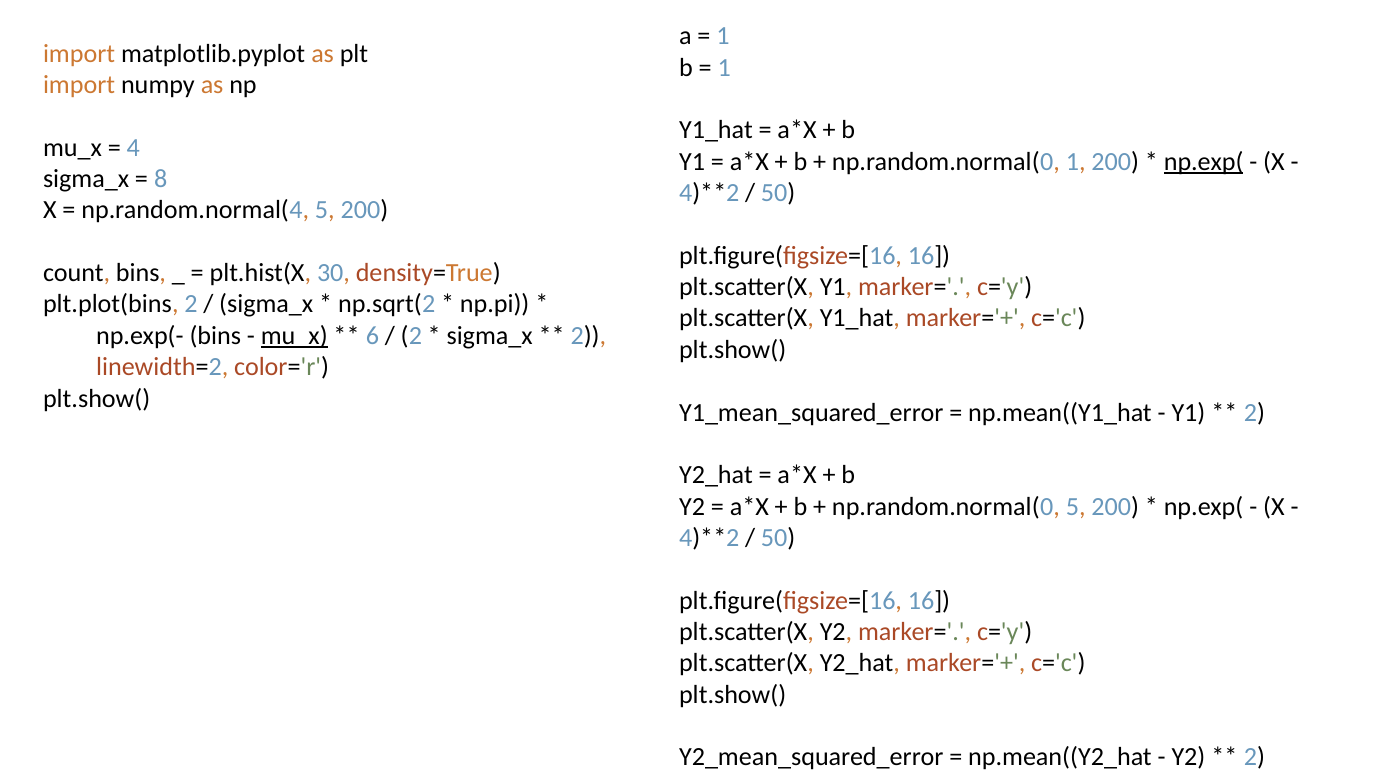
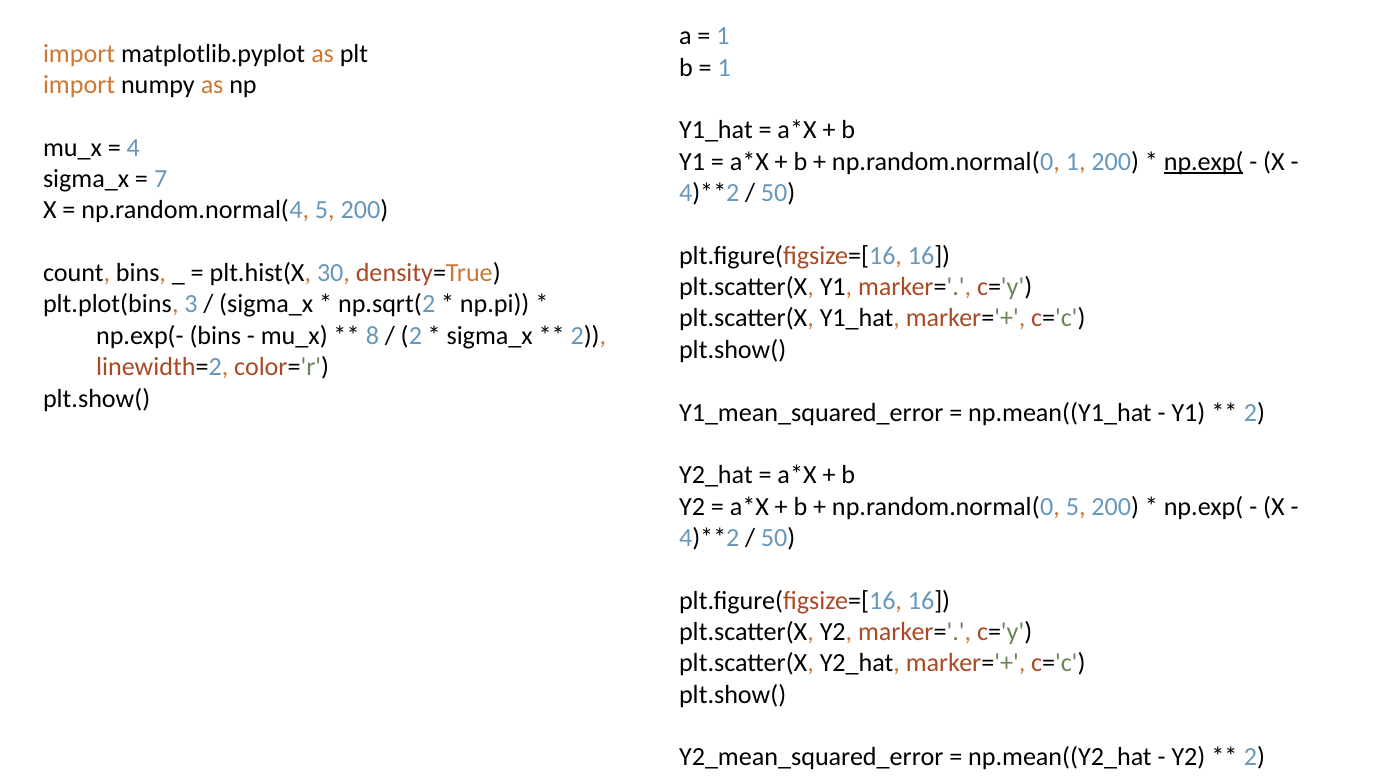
8: 8 -> 7 (161, 179)
plt.plot(bins 2: 2 -> 3 (191, 304)
mu_x underline: present -> none (294, 336)
6: 6 -> 8 (373, 336)
